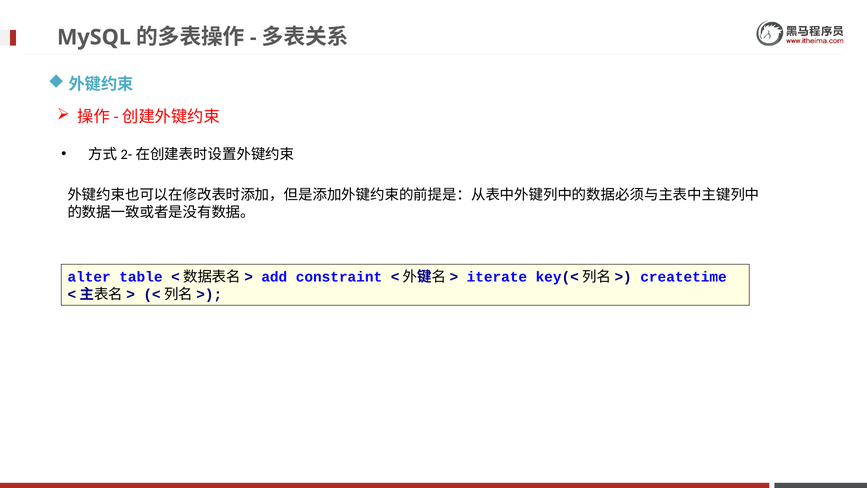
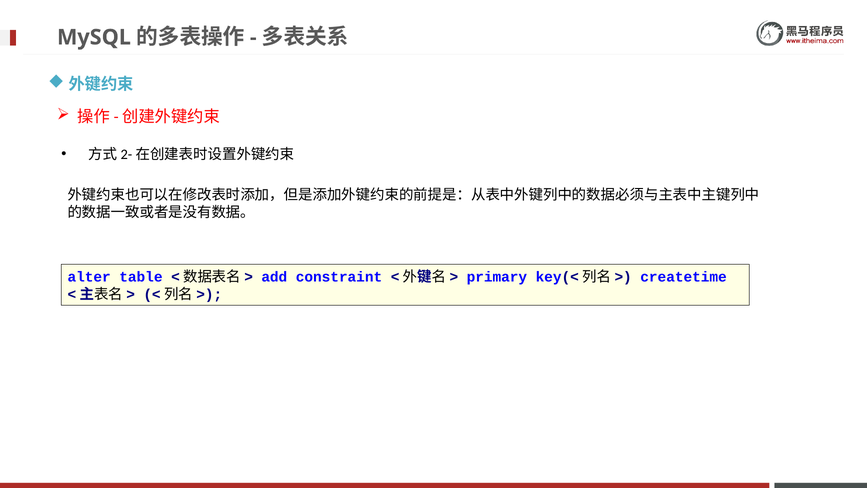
iterate: iterate -> primary (497, 277)
